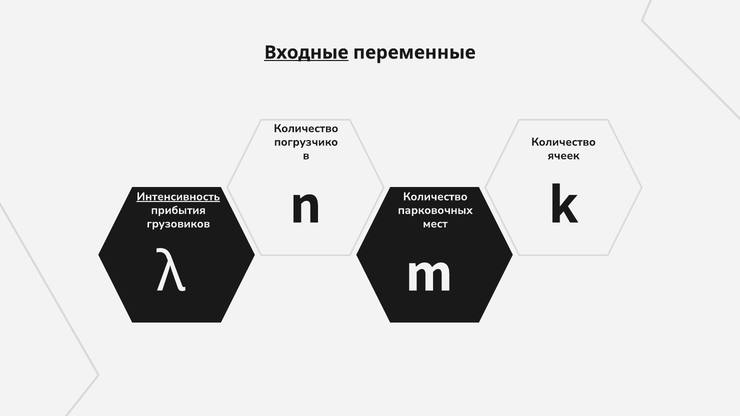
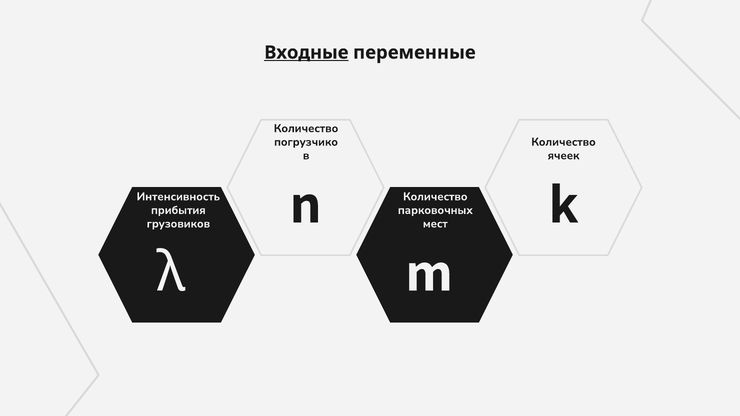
Интенсивность underline: present -> none (178, 197)
